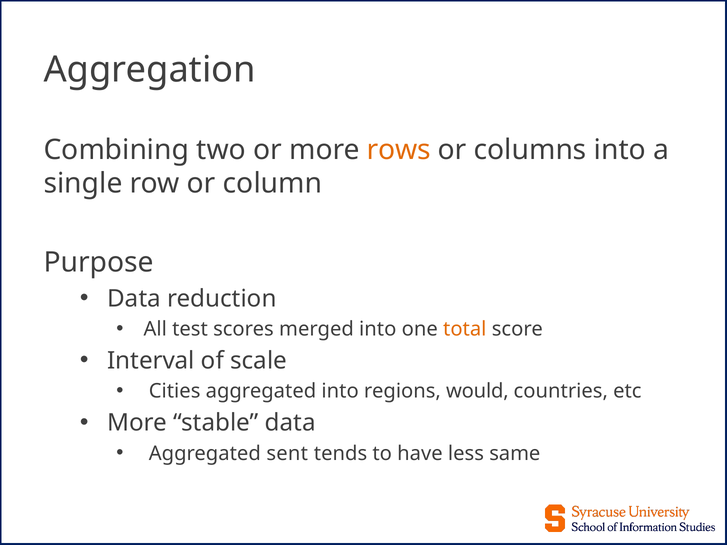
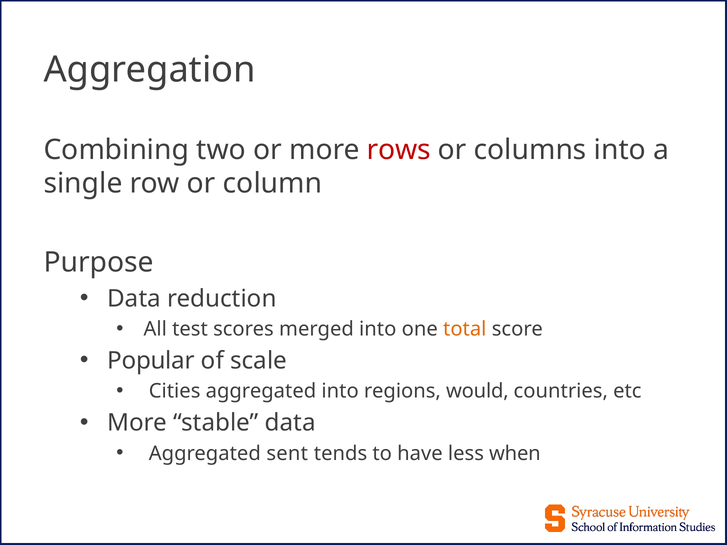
rows colour: orange -> red (399, 150)
Interval: Interval -> Popular (151, 361)
same: same -> when (515, 454)
